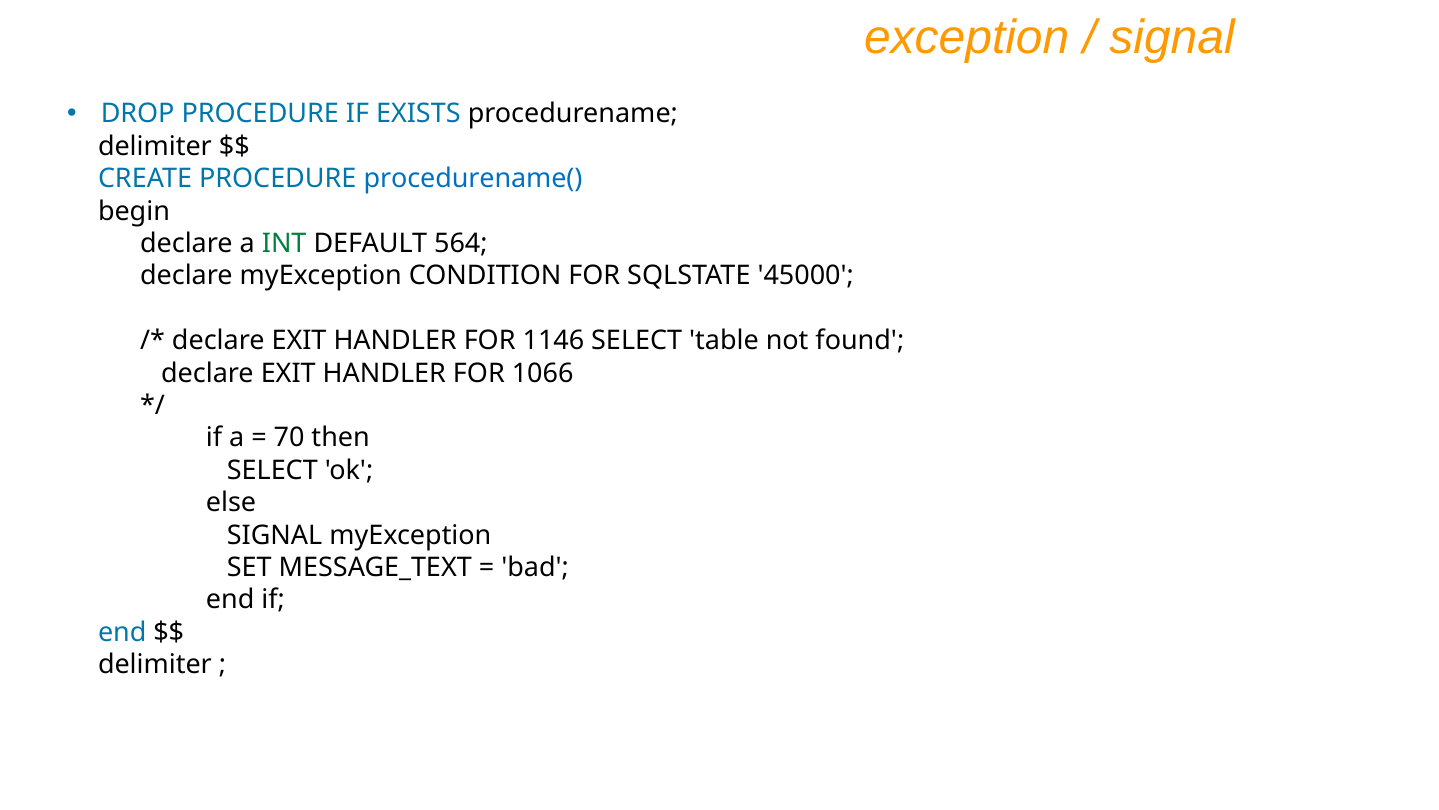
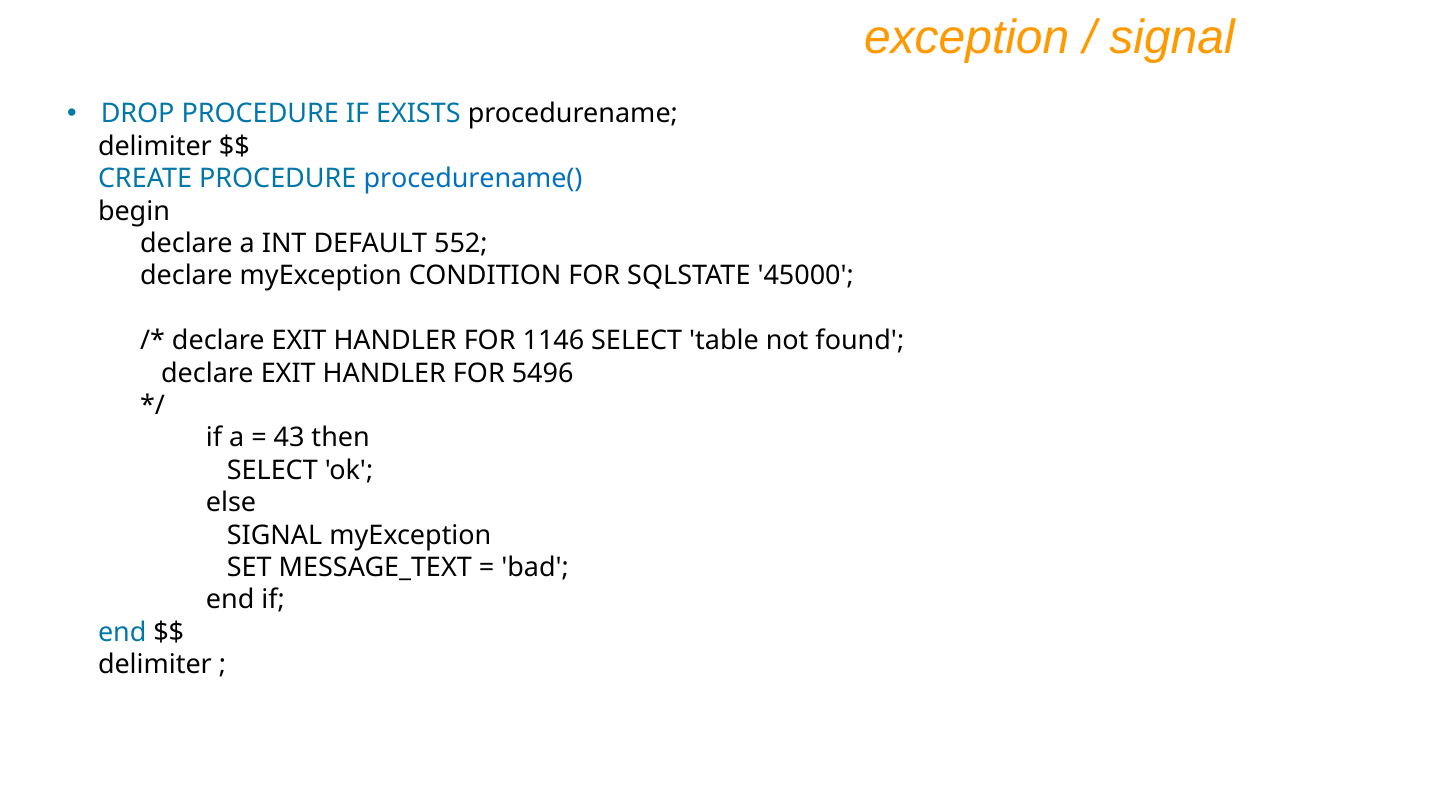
INT colour: green -> black (284, 243)
564: 564 -> 552 (461, 243)
1066: 1066 -> 5496 (543, 373)
70: 70 -> 43 (289, 438)
